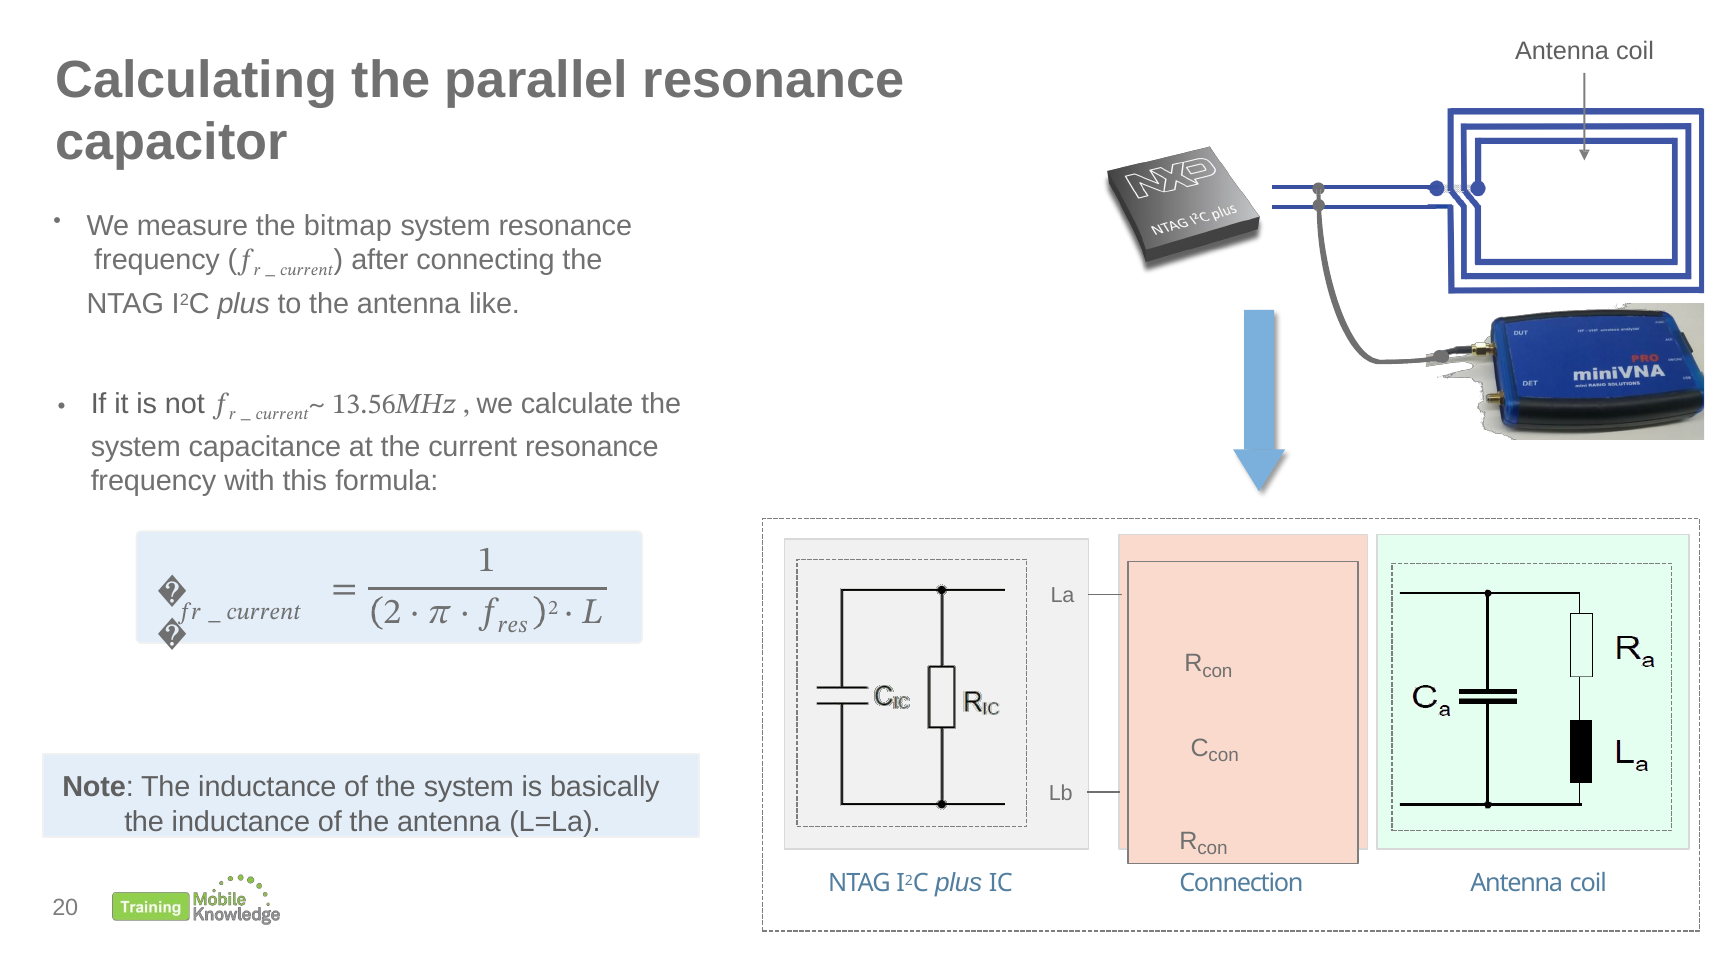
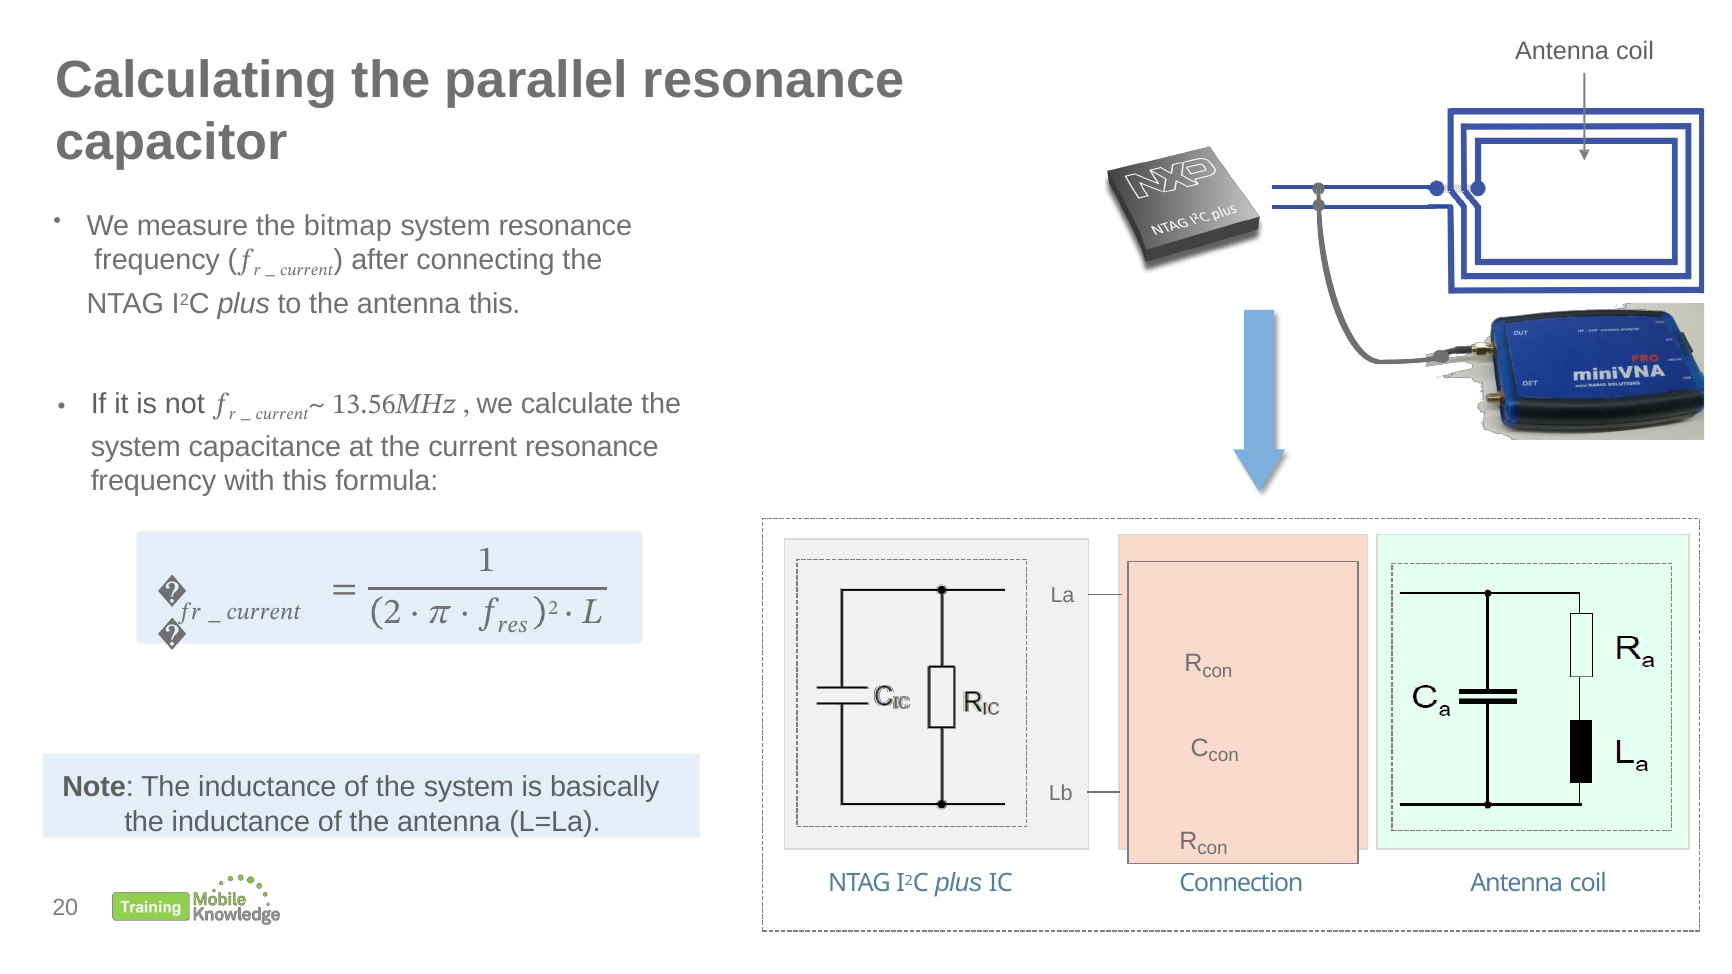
antenna like: like -> this (495, 304)
